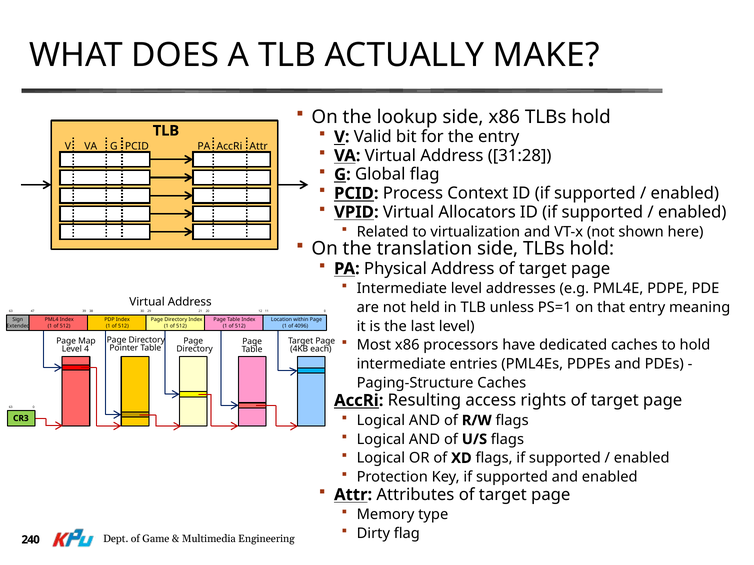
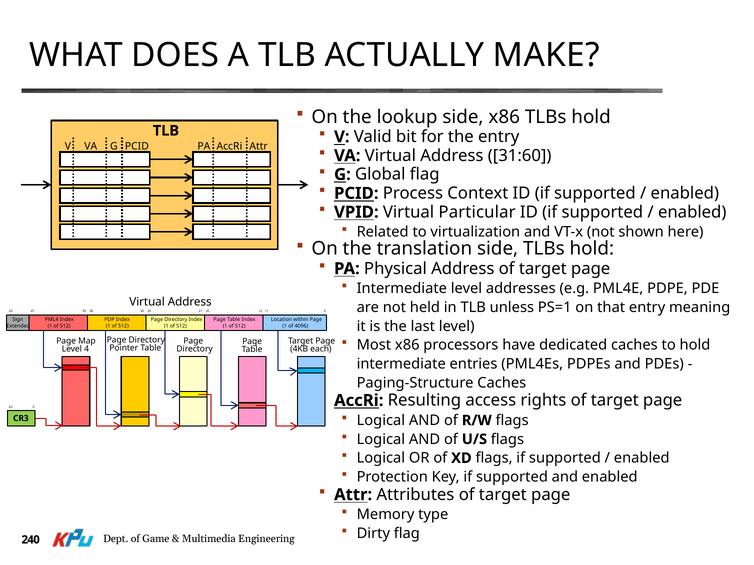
31:28: 31:28 -> 31:60 (520, 156)
Allocators: Allocators -> Particular (477, 212)
